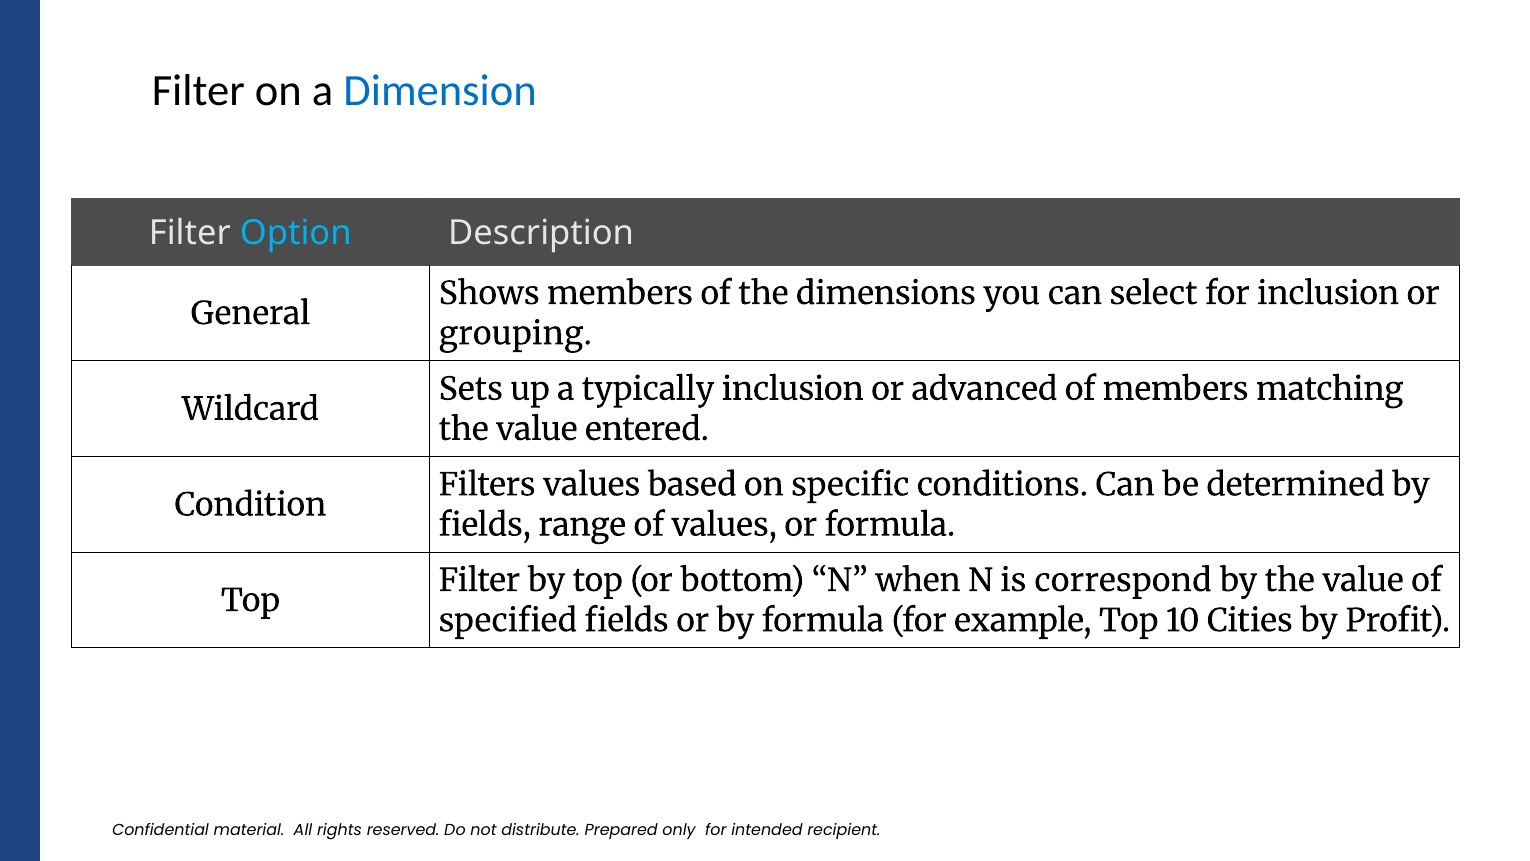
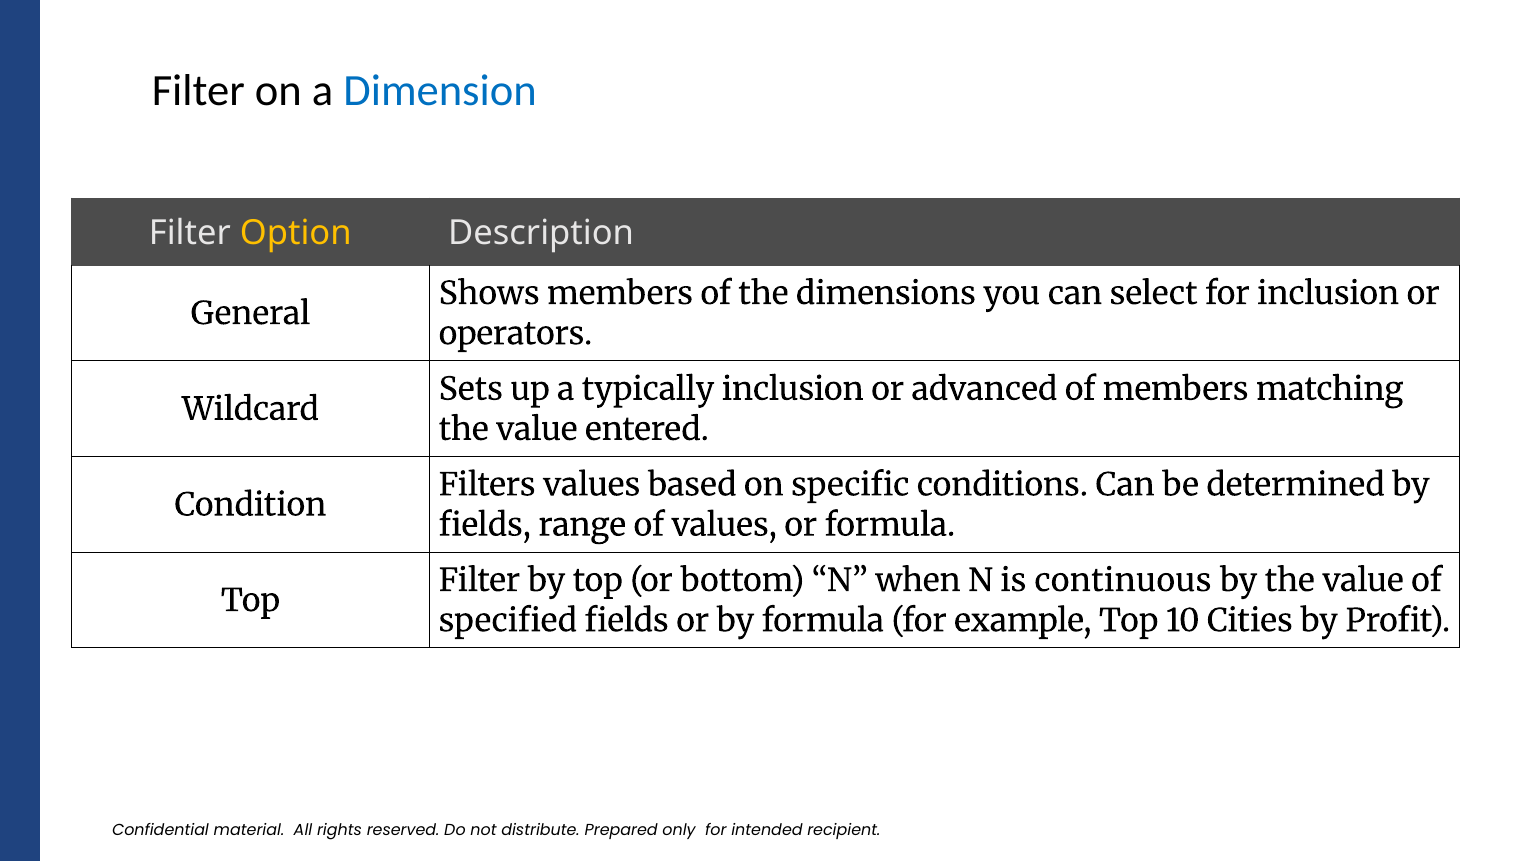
Option colour: light blue -> yellow (296, 233)
grouping: grouping -> operators (515, 334)
correspond: correspond -> continuous (1123, 580)
